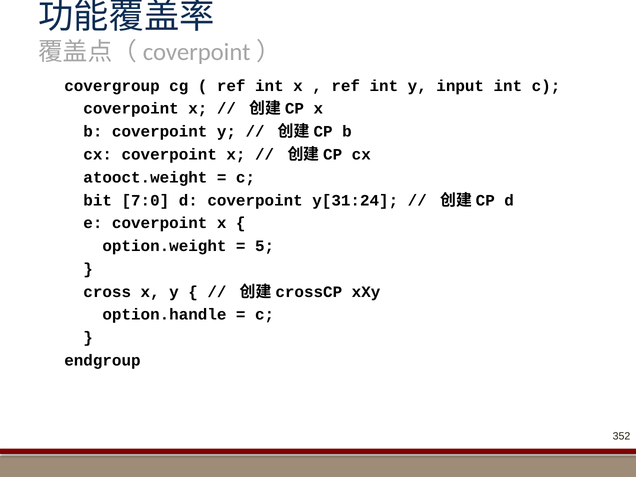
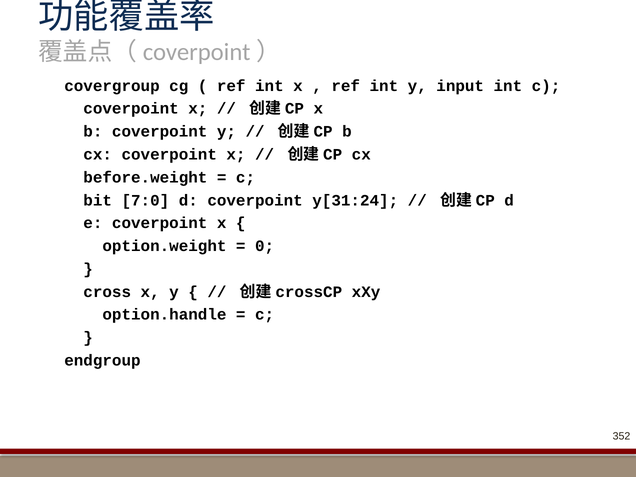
atooct.weight: atooct.weight -> before.weight (145, 177)
5: 5 -> 0 (265, 246)
